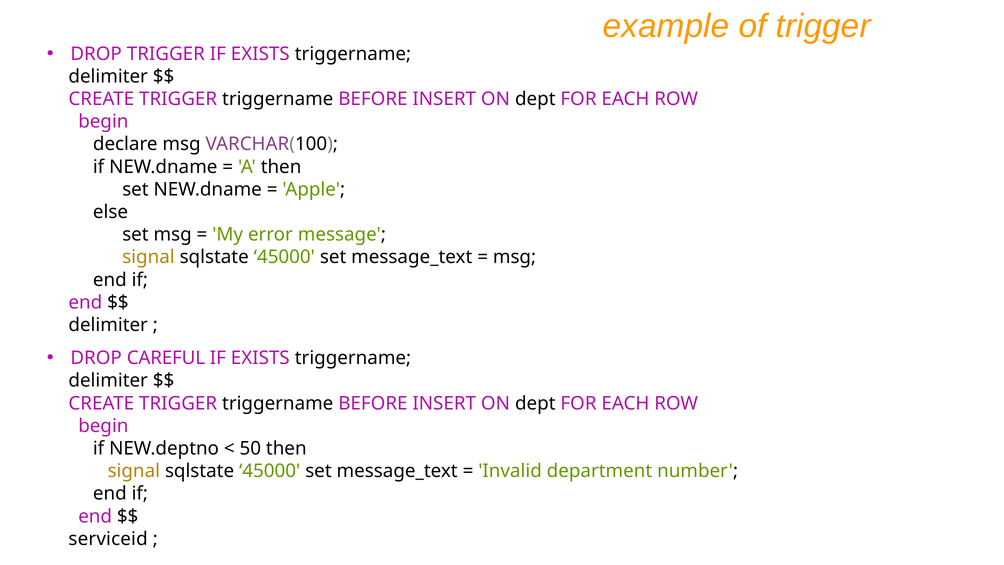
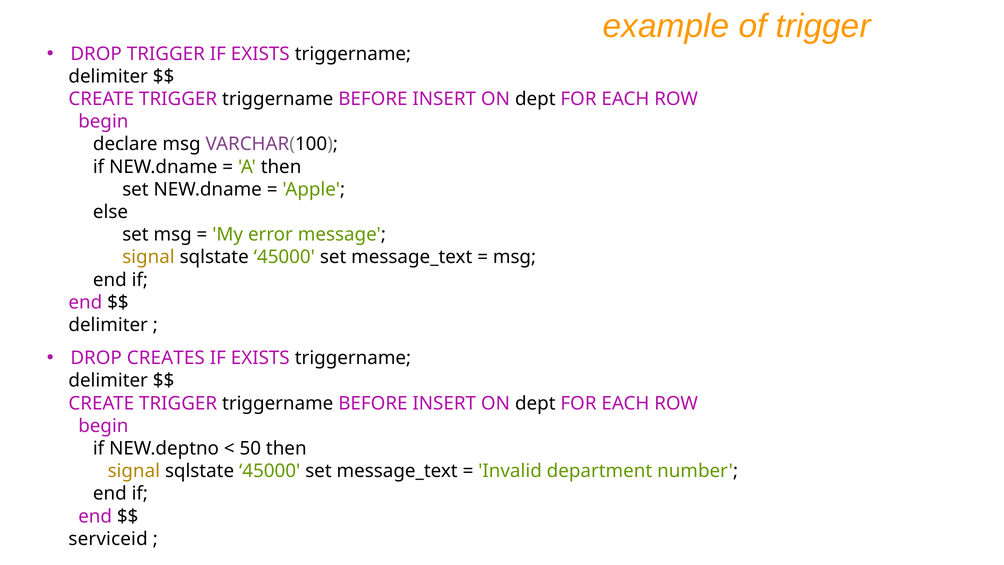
CAREFUL: CAREFUL -> CREATES (166, 358)
